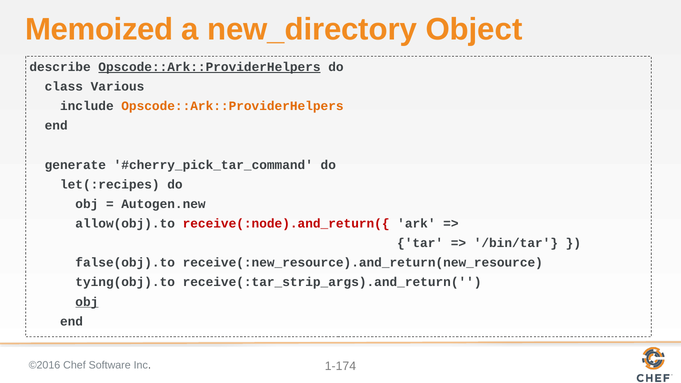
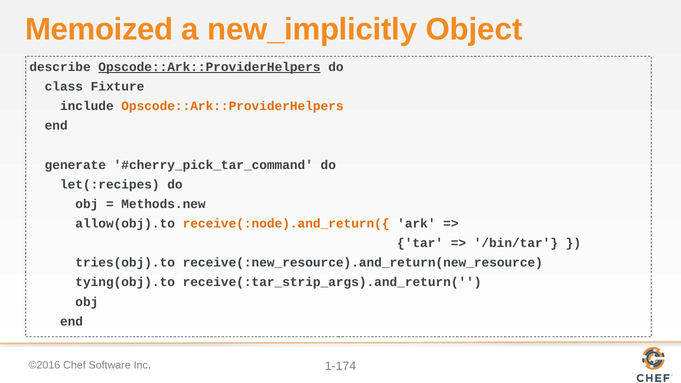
new_directory: new_directory -> new_implicitly (312, 29)
Various: Various -> Fixture (118, 87)
Autogen.new: Autogen.new -> Methods.new (163, 204)
receive(:node).and_return({ colour: red -> orange (286, 224)
false(obj).to: false(obj).to -> tries(obj).to (125, 263)
obj underline: present -> none (87, 302)
